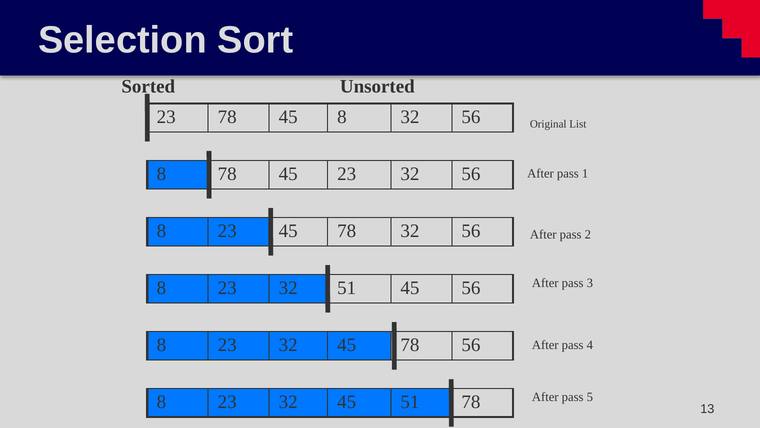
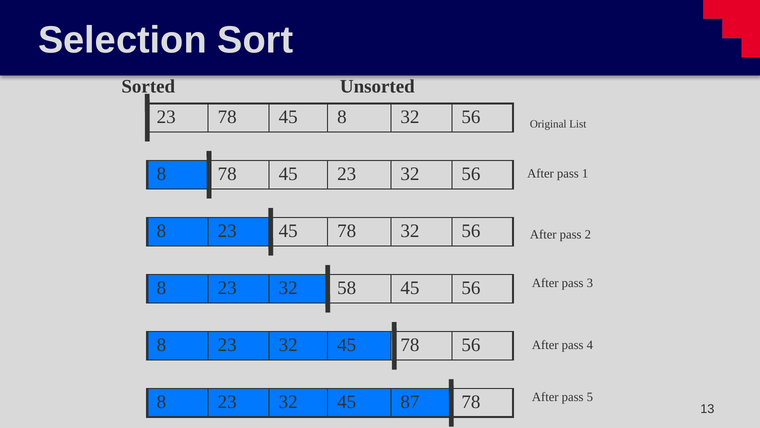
32 51: 51 -> 58 (347, 288)
45 51: 51 -> 87 (410, 402)
